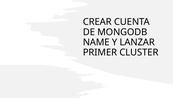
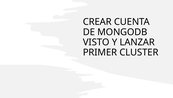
NAME: NAME -> VISTO (96, 42)
